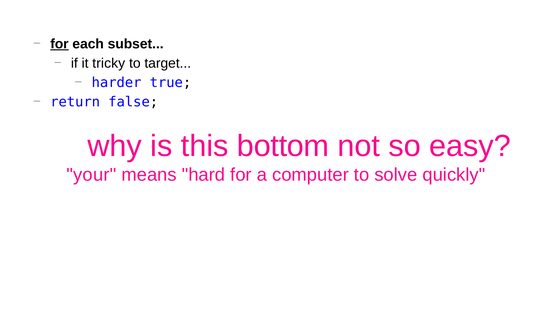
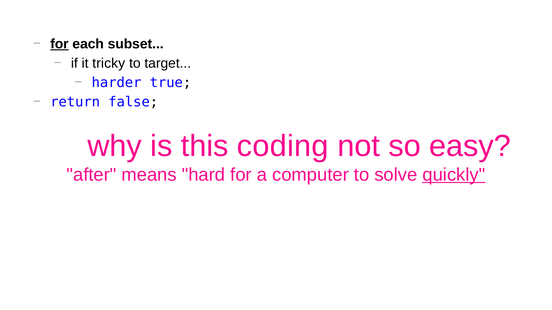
bottom: bottom -> coding (283, 146)
your: your -> after (92, 175)
quickly underline: none -> present (454, 175)
